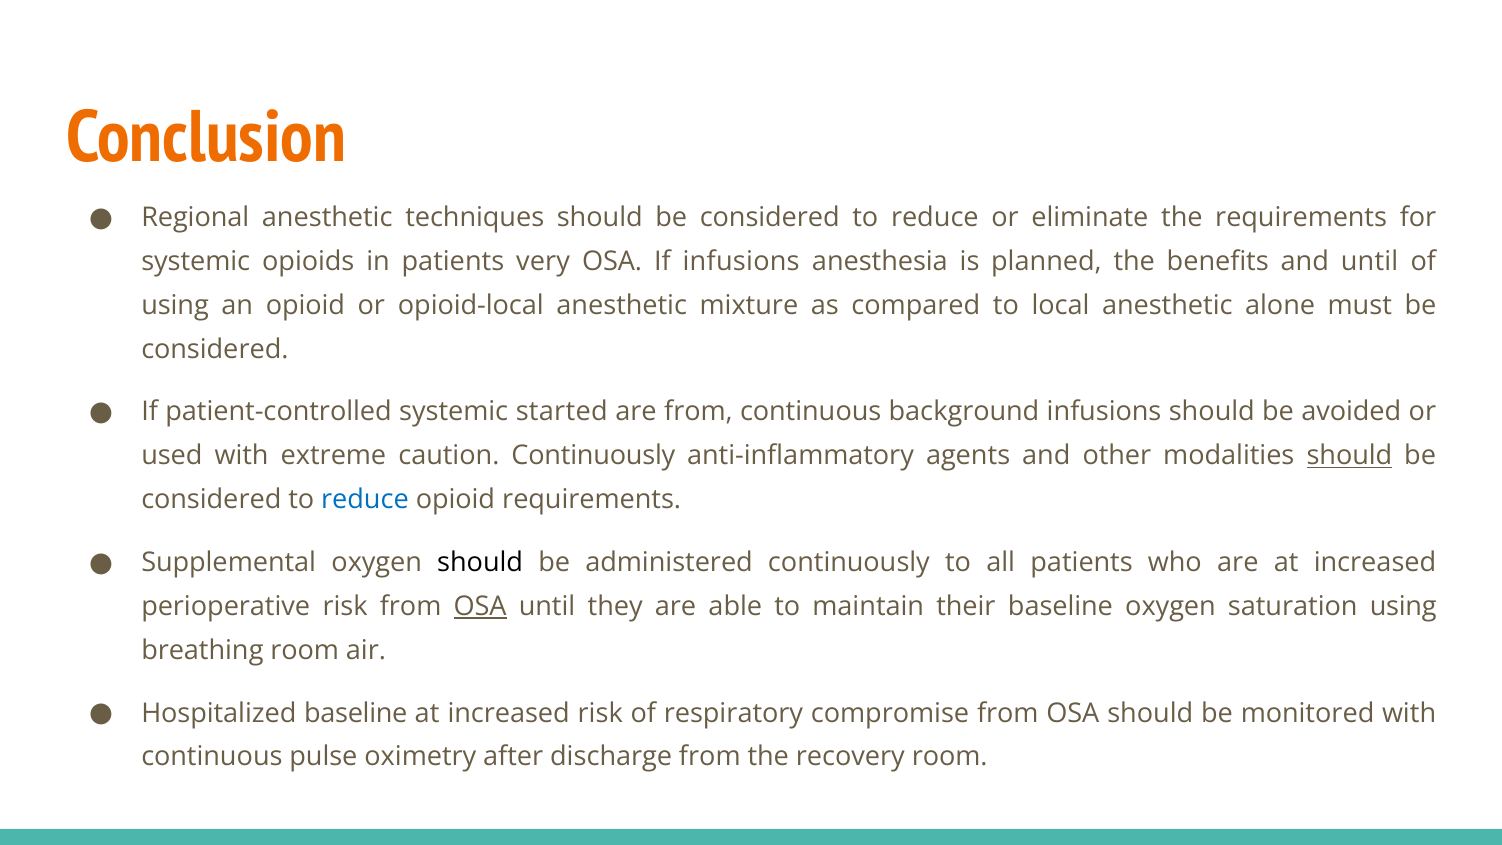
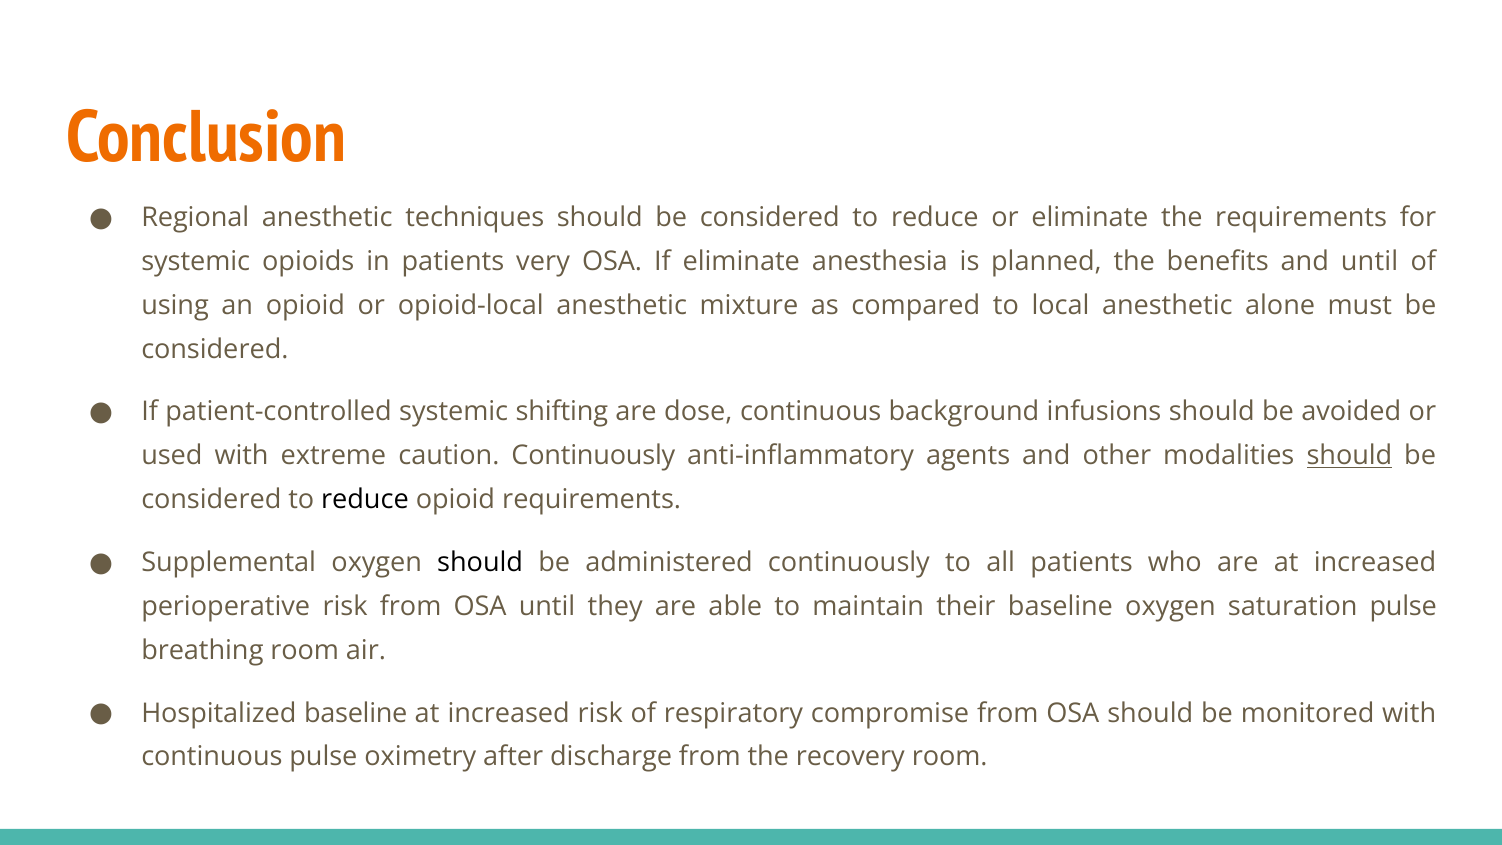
If infusions: infusions -> eliminate (741, 261)
started: started -> shifting (562, 412)
are from: from -> dose (698, 412)
reduce colour: blue -> black (365, 500)
OSA underline: present -> none (480, 606)
saturation using: using -> pulse (1403, 606)
